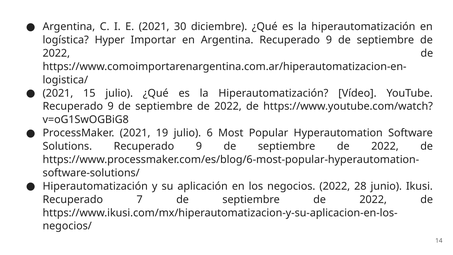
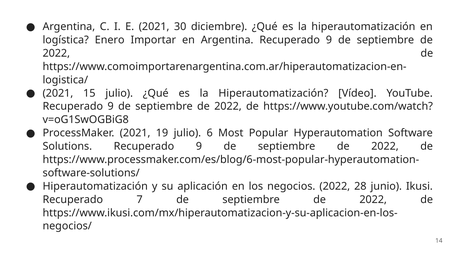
Hyper: Hyper -> Enero (110, 40)
